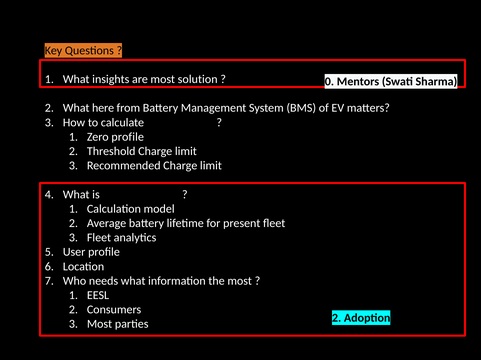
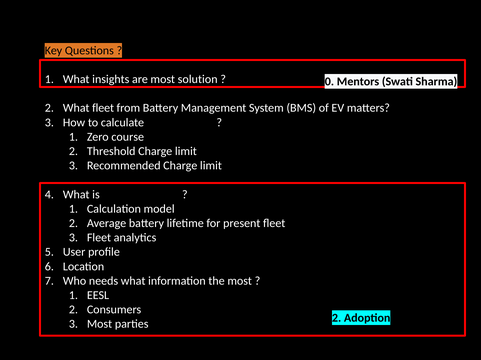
What here: here -> fleet (103, 108)
Zero profile: profile -> course (128, 137)
